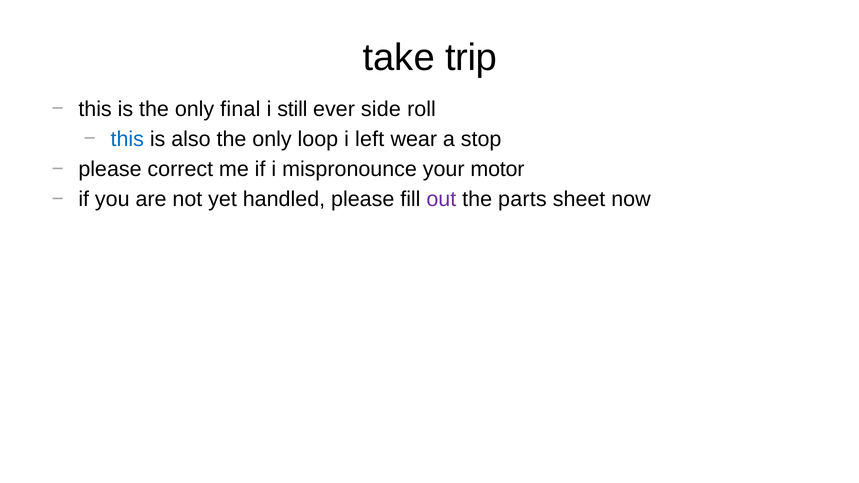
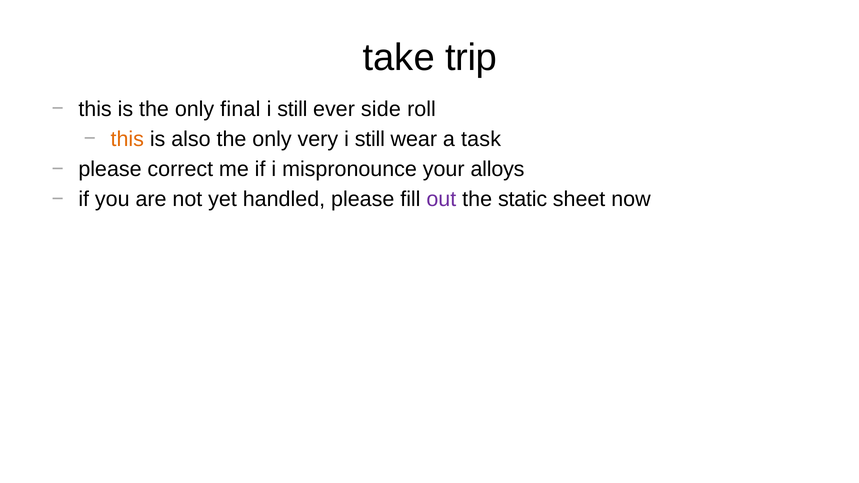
this colour: blue -> orange (127, 139)
loop: loop -> very (318, 139)
left: left -> still (370, 139)
stop: stop -> task (481, 139)
motor: motor -> alloys (497, 169)
parts: parts -> static (523, 199)
